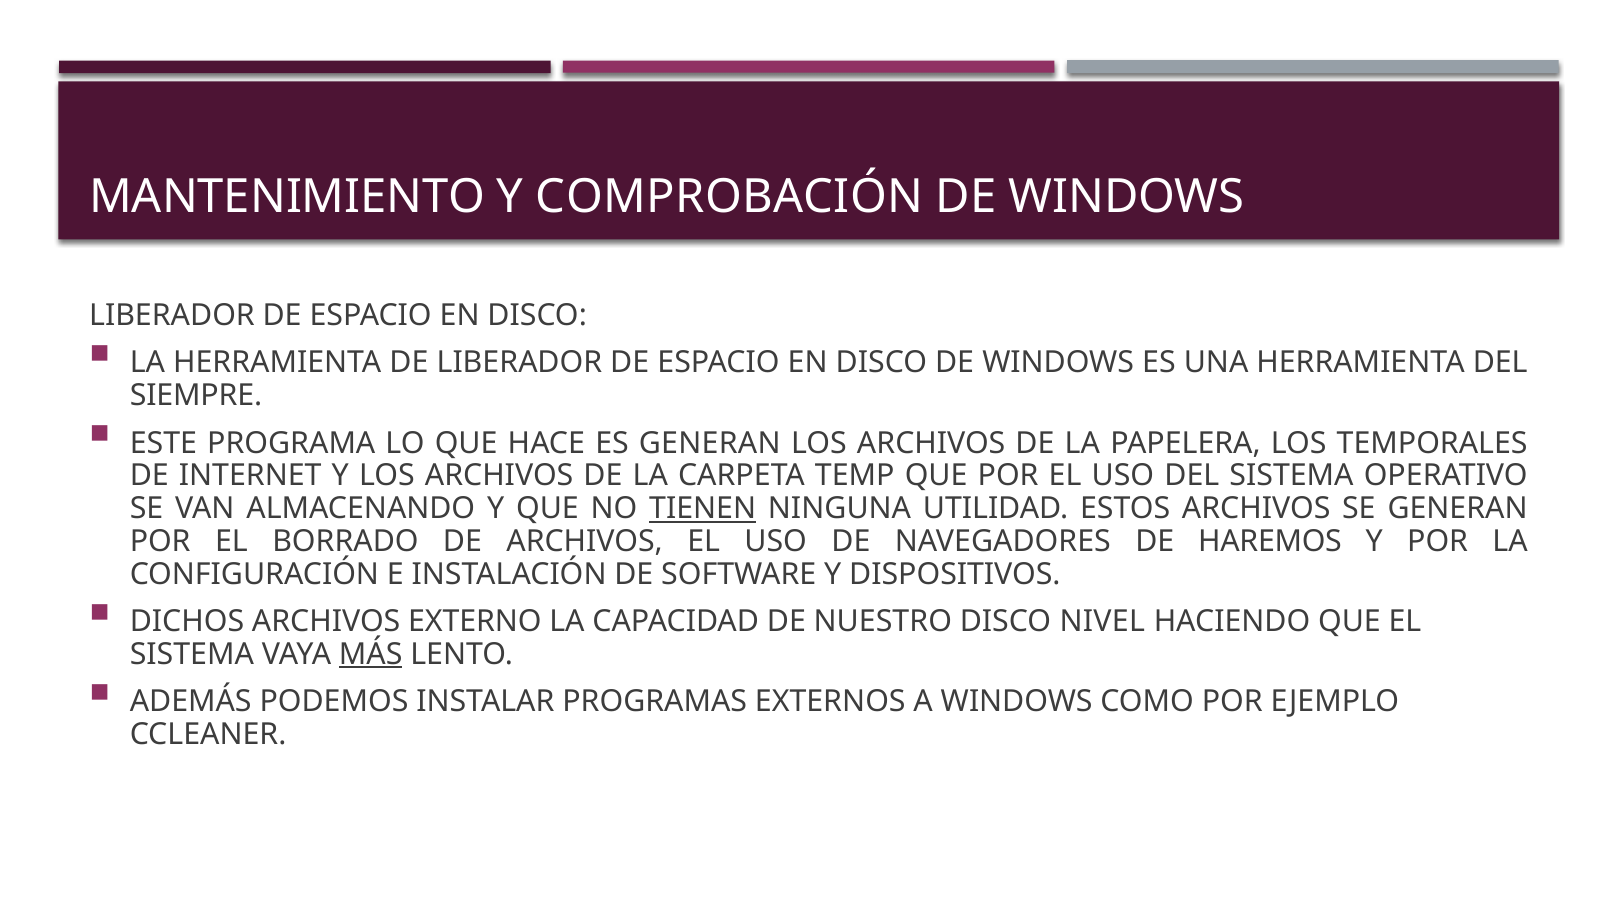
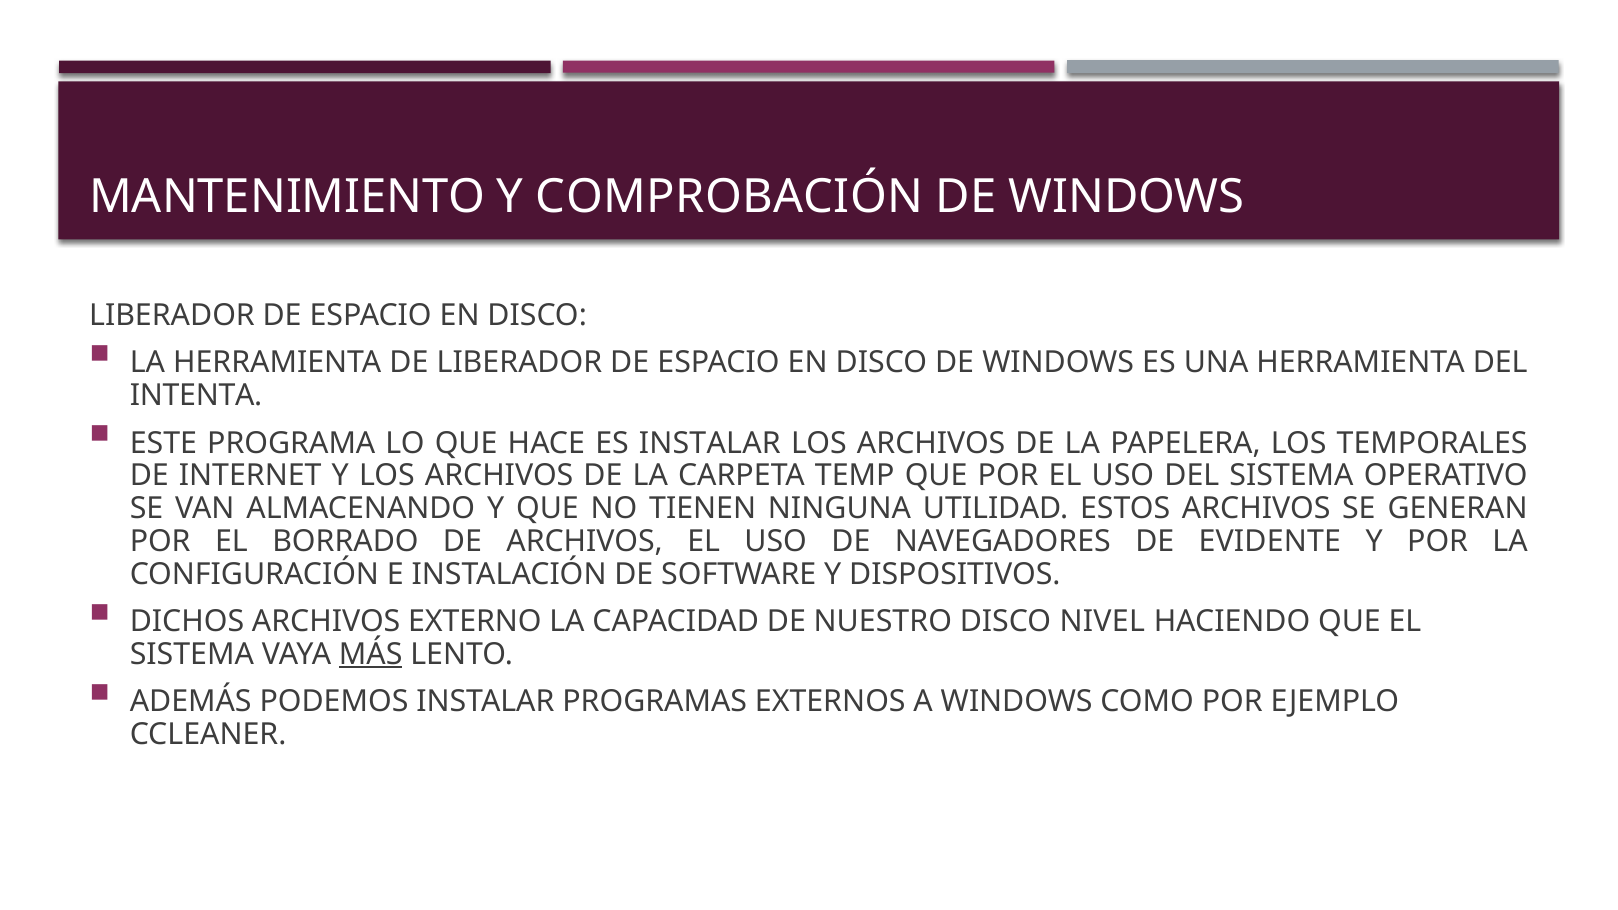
SIEMPRE: SIEMPRE -> INTENTA (196, 396)
ES GENERAN: GENERAN -> INSTALAR (710, 443)
TIENEN underline: present -> none (703, 509)
HAREMOS: HAREMOS -> EVIDENTE (1270, 541)
